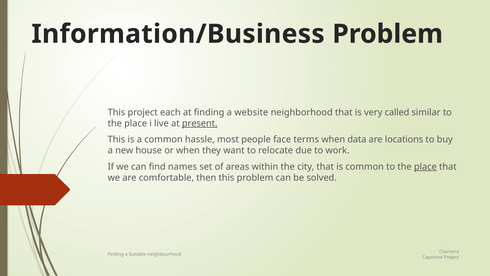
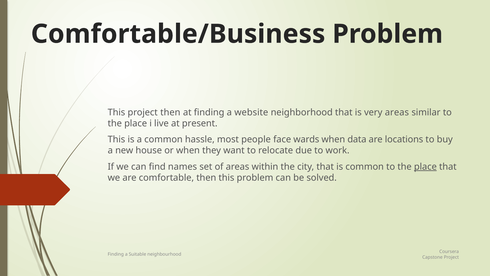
Information/Business: Information/Business -> Comfortable/Business (178, 34)
project each: each -> then (170, 112)
very called: called -> areas (397, 112)
present underline: present -> none (200, 123)
terms: terms -> wards (306, 139)
